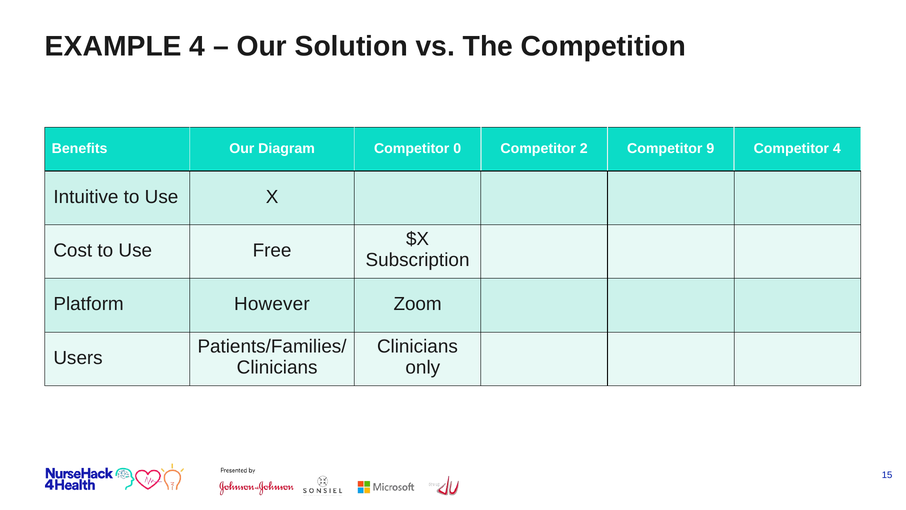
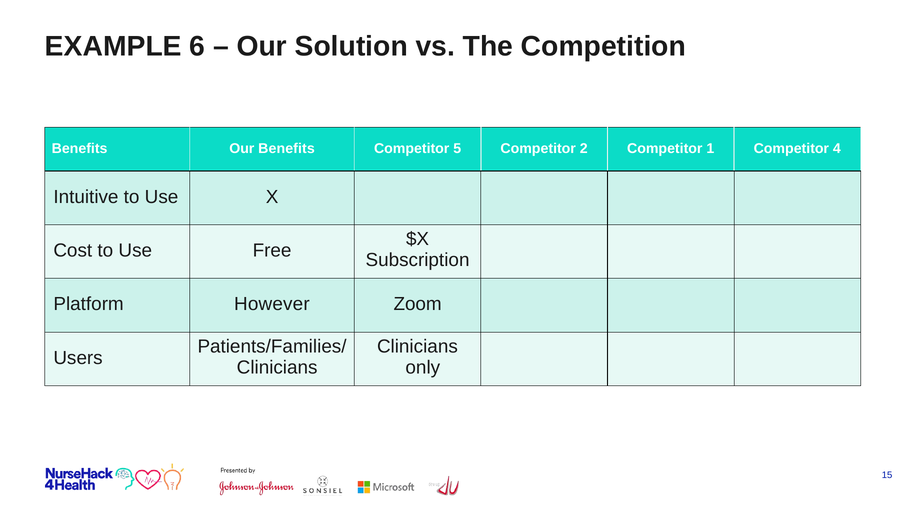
EXAMPLE 4: 4 -> 6 (197, 46)
Our Diagram: Diagram -> Benefits (286, 148)
0: 0 -> 5 (457, 148)
9: 9 -> 1 (710, 148)
